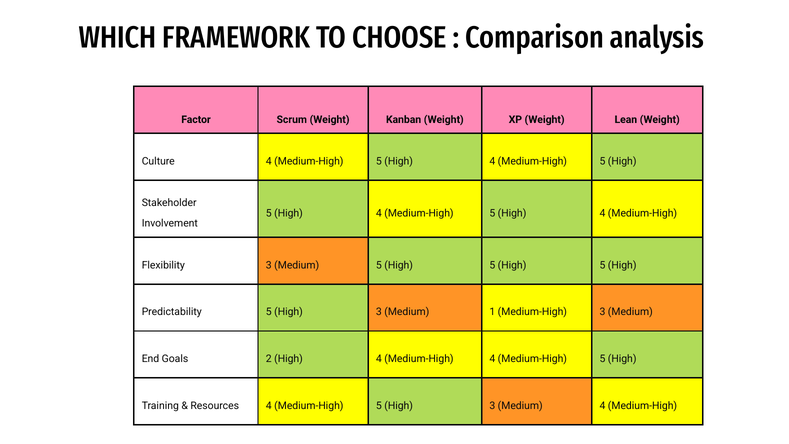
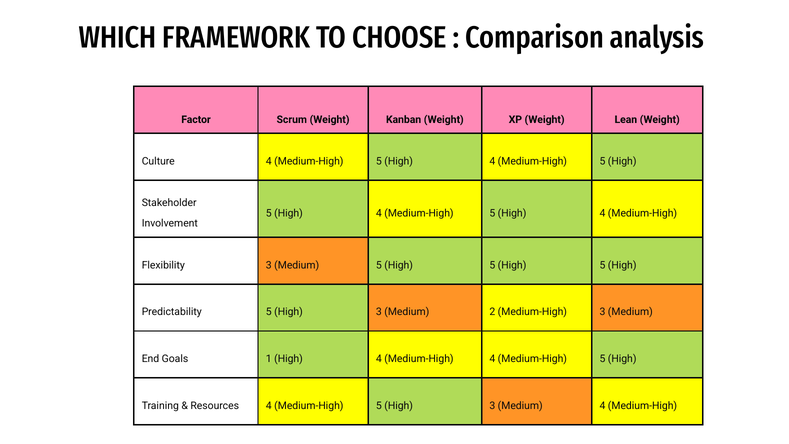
1: 1 -> 2 (492, 312)
2: 2 -> 1 (269, 359)
